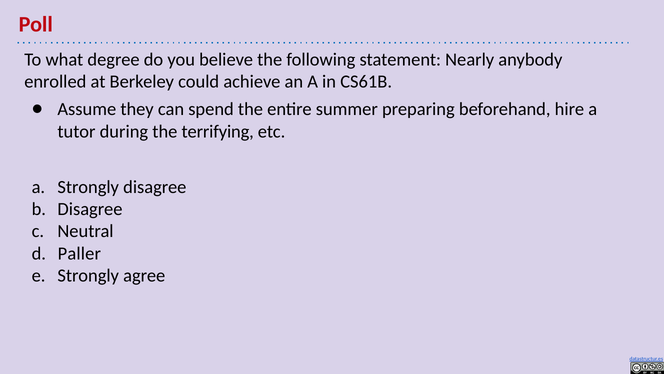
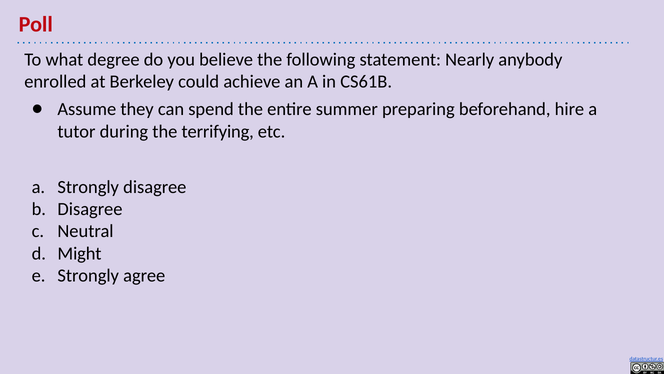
Paller: Paller -> Might (80, 253)
